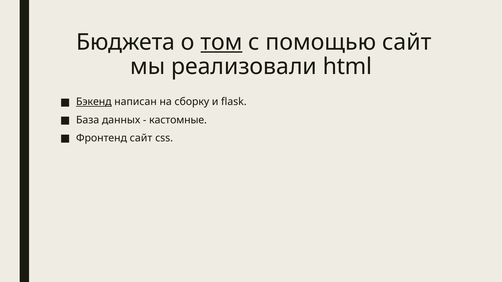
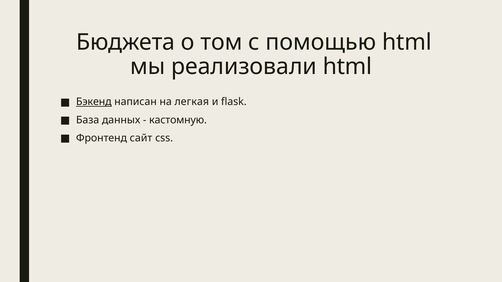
том underline: present -> none (221, 42)
помощью сайт: сайт -> html (407, 42)
сборку: сборку -> легкая (192, 102)
кастомные: кастомные -> кастомную (178, 120)
